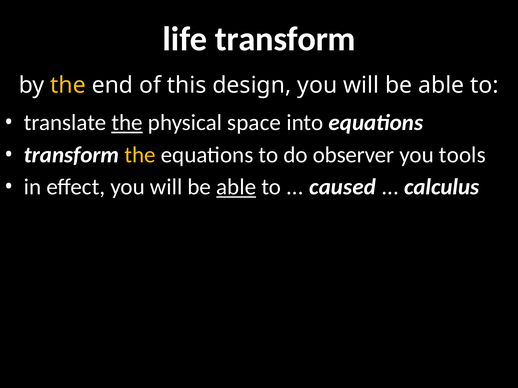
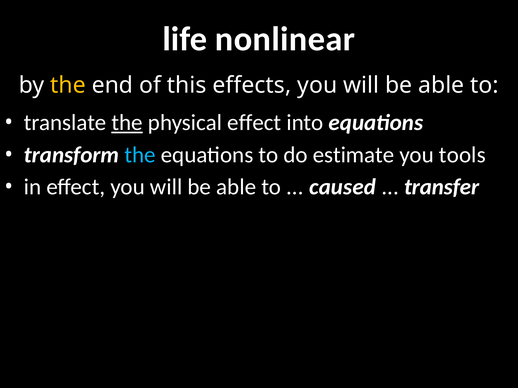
life transform: transform -> nonlinear (285, 39)
design: design -> effects (252, 85)
physical space: space -> effect (254, 123)
the colour: yellow -> light blue (140, 155)
observer: observer -> estimate (354, 155)
able underline: present -> none (236, 187)
calculus: calculus -> transfer (442, 187)
